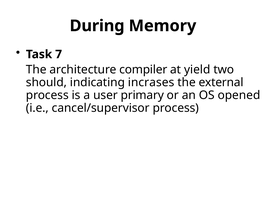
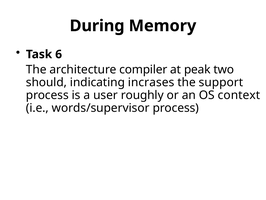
7: 7 -> 6 (59, 54)
yield: yield -> peak (197, 69)
external: external -> support (221, 82)
primary: primary -> roughly (142, 95)
opened: opened -> context (239, 95)
cancel/supervisor: cancel/supervisor -> words/supervisor (101, 108)
